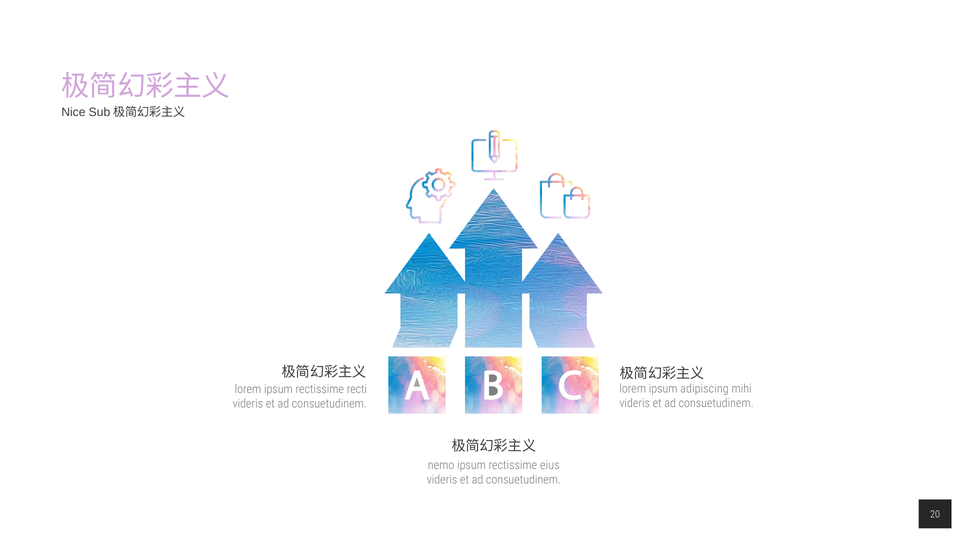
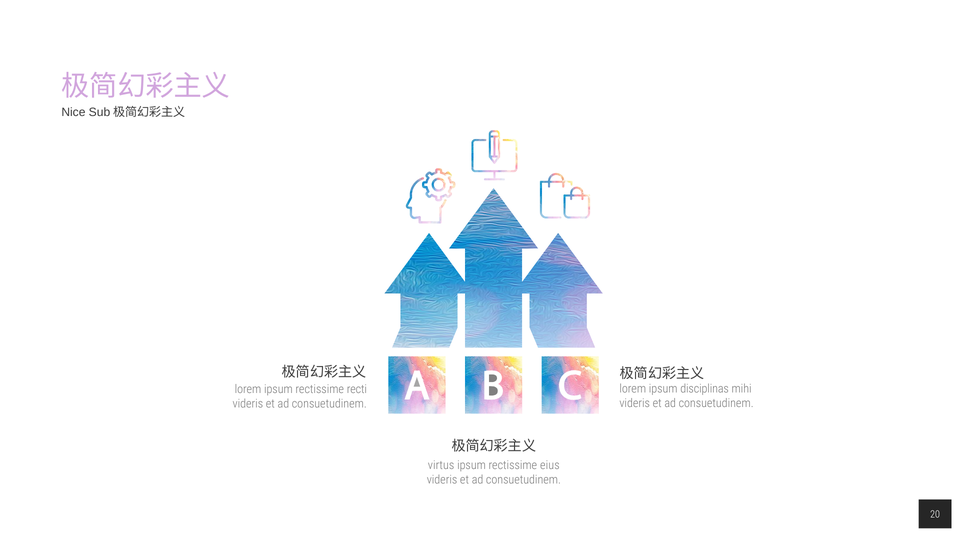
adipiscing: adipiscing -> disciplinas (705, 388)
nemo: nemo -> virtus (441, 465)
